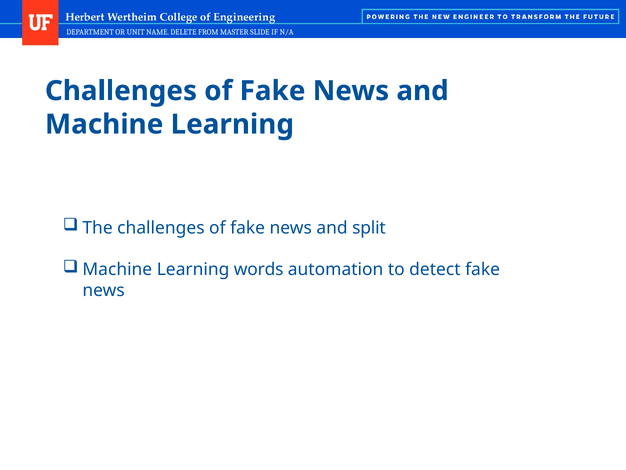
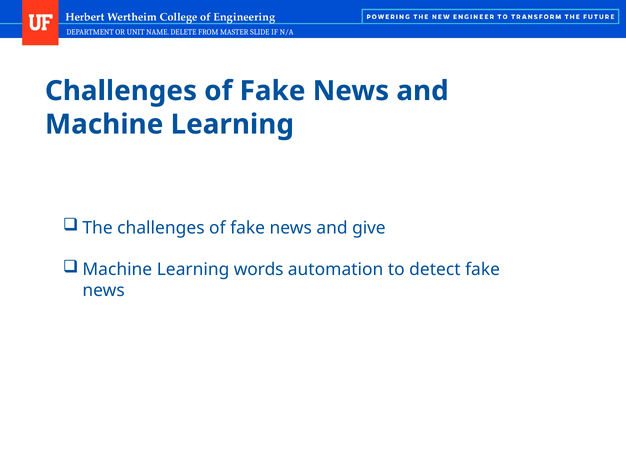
split: split -> give (369, 228)
